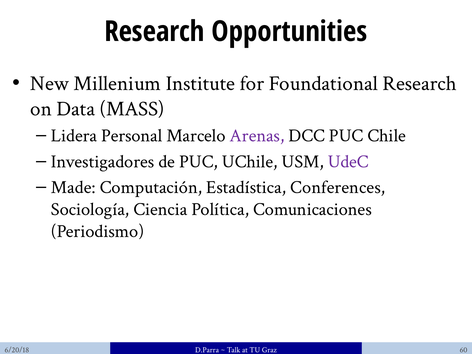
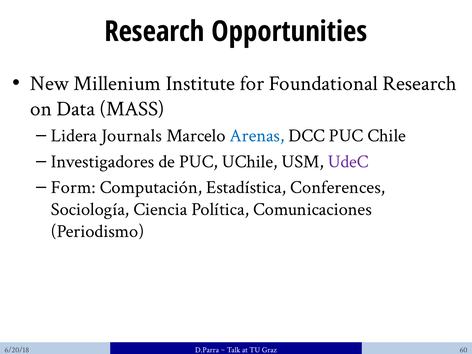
Personal: Personal -> Journals (132, 136)
Arenas colour: purple -> blue (257, 136)
Made: Made -> Form (73, 187)
